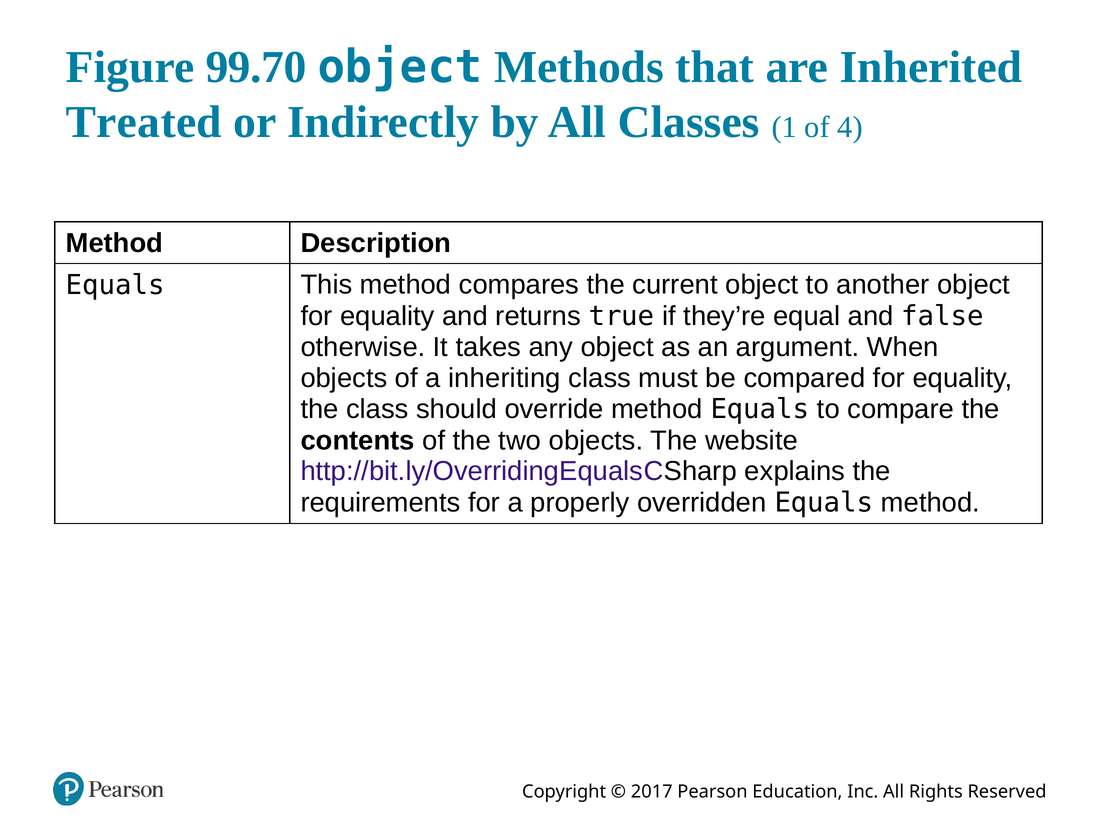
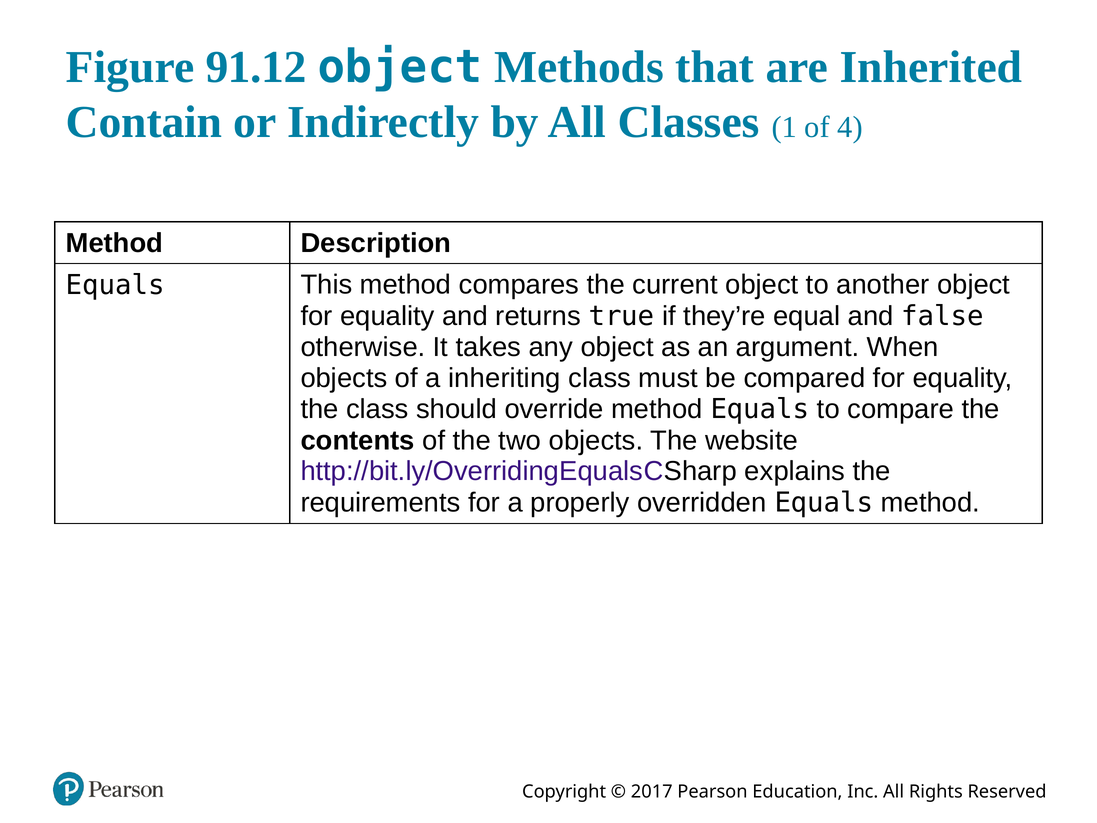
99.70: 99.70 -> 91.12 (256, 67)
Treated: Treated -> Contain (144, 122)
